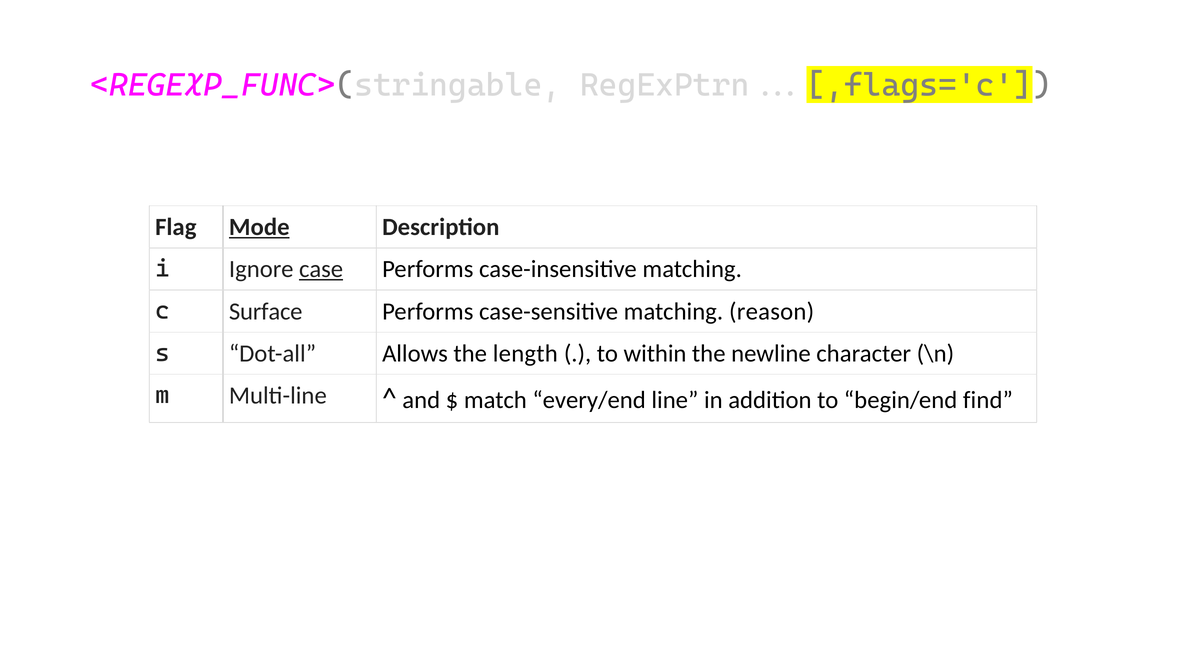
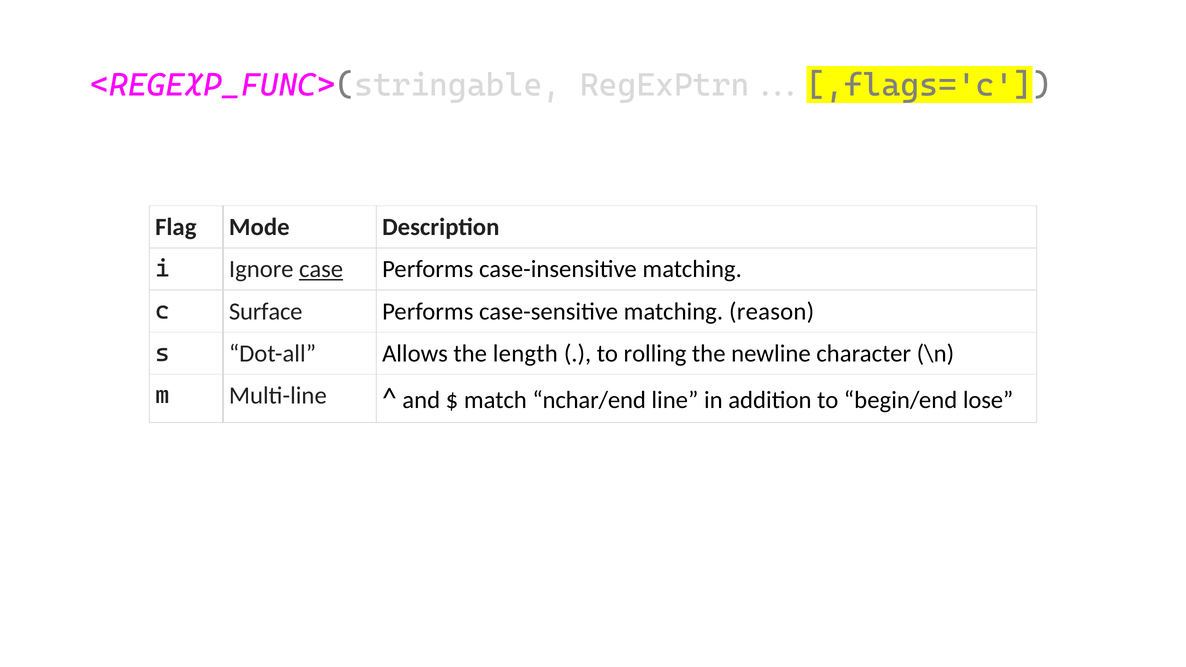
Mode underline: present -> none (259, 227)
within: within -> rolling (655, 354)
every/end: every/end -> nchar/end (589, 400)
find: find -> lose (988, 400)
